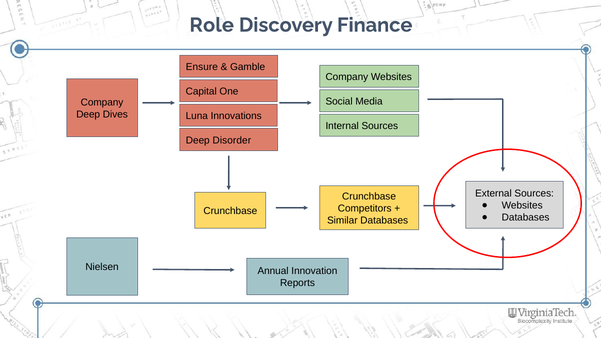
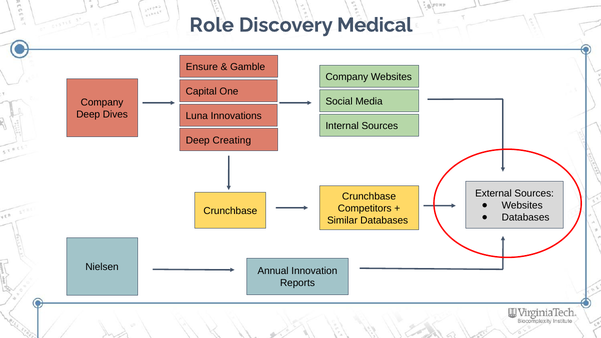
Finance: Finance -> Medical (375, 25)
Disorder: Disorder -> Creating (232, 140)
